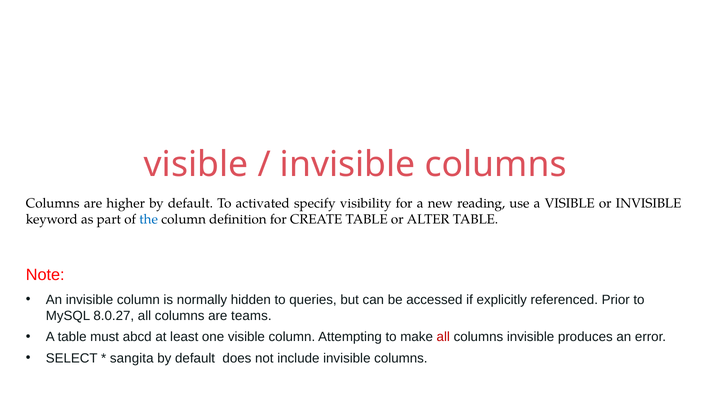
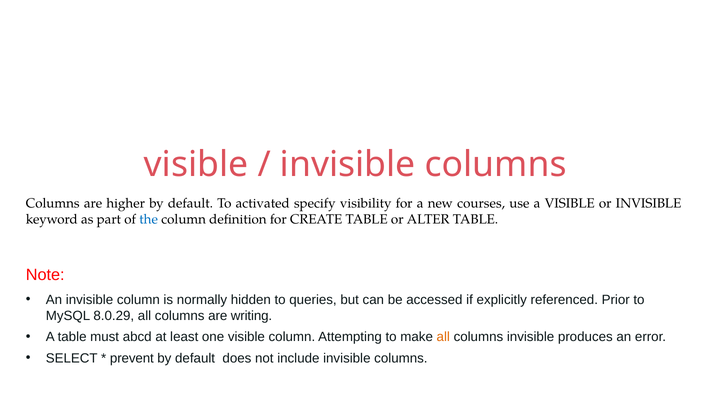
reading: reading -> courses (481, 203)
8.0.27: 8.0.27 -> 8.0.29 (114, 316)
teams: teams -> writing (251, 316)
all colour: red -> orange (443, 337)
sangita: sangita -> prevent (132, 358)
